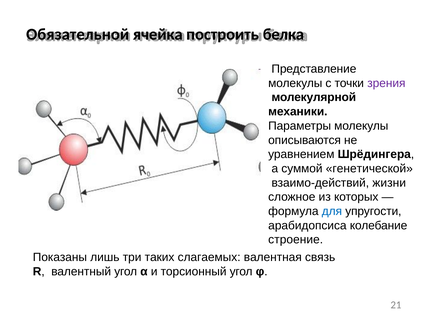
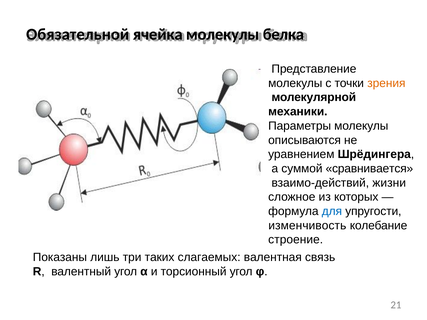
ячейка построить: построить -> молекулы (223, 34)
зрения colour: purple -> orange (386, 83)
генетической: генетической -> сравнивается (369, 169)
арабидопсиса: арабидопсиса -> изменчивость (307, 226)
